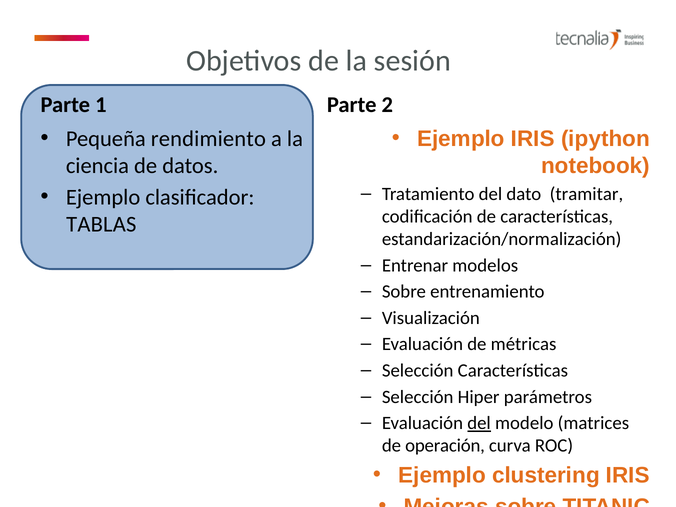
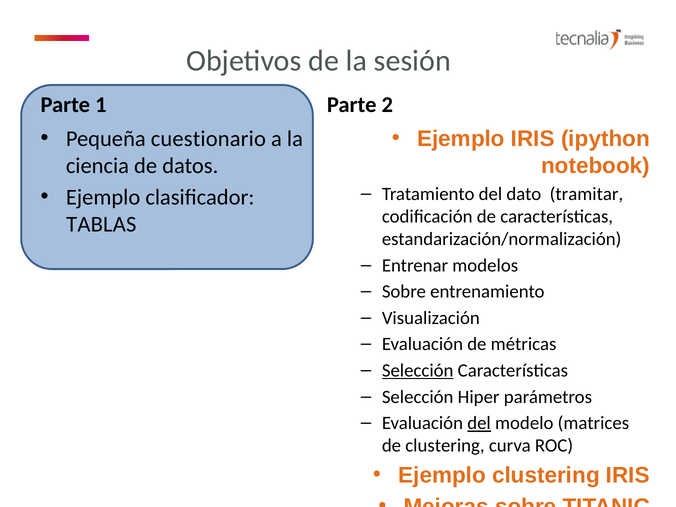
rendimiento: rendimiento -> cuestionario (208, 139)
Selección underline: none -> present (418, 371)
de operación: operación -> clustering (445, 446)
